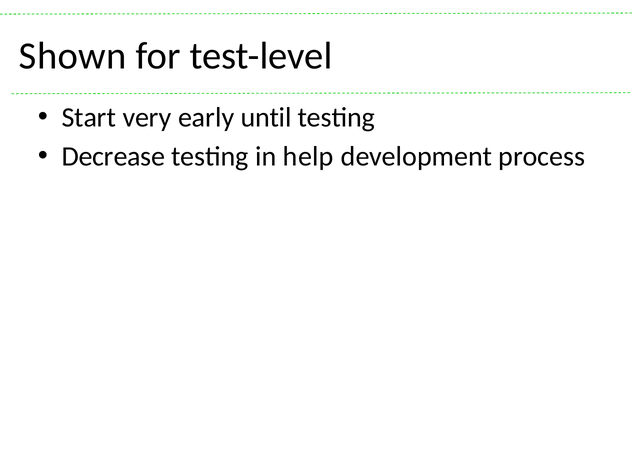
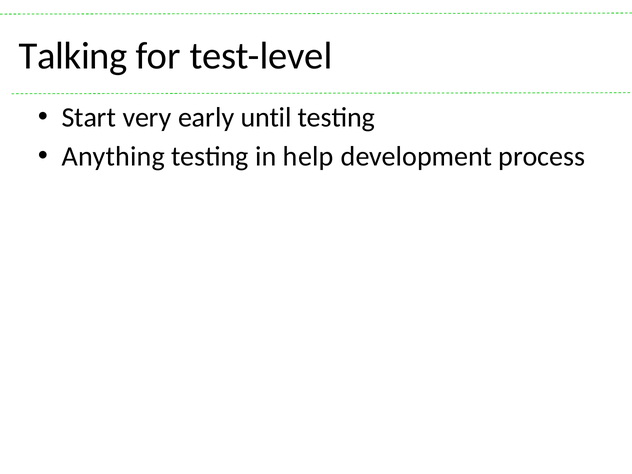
Shown: Shown -> Talking (73, 56)
Decrease: Decrease -> Anything (113, 157)
